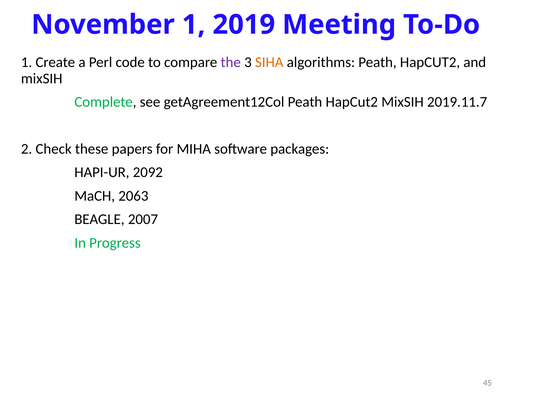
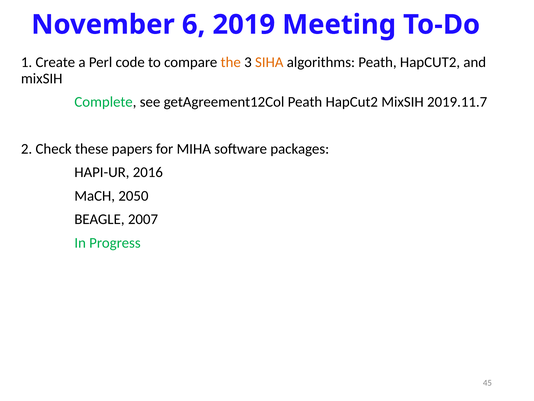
November 1: 1 -> 6 (194, 25)
the colour: purple -> orange (231, 62)
2092: 2092 -> 2016 (148, 172)
2063: 2063 -> 2050 (133, 196)
